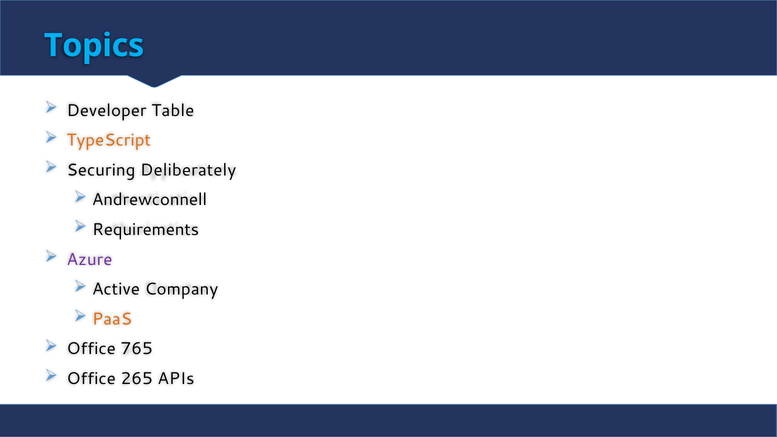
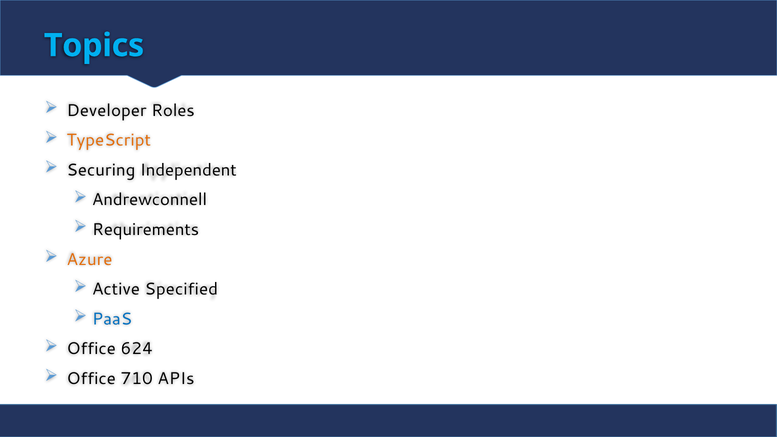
Table: Table -> Roles (173, 110)
Deliberately: Deliberately -> Independent (188, 170)
Azure colour: purple -> orange (90, 259)
Company: Company -> Specified (181, 289)
PaaS colour: orange -> blue (112, 319)
765: 765 -> 624 (137, 349)
265: 265 -> 710 (137, 379)
